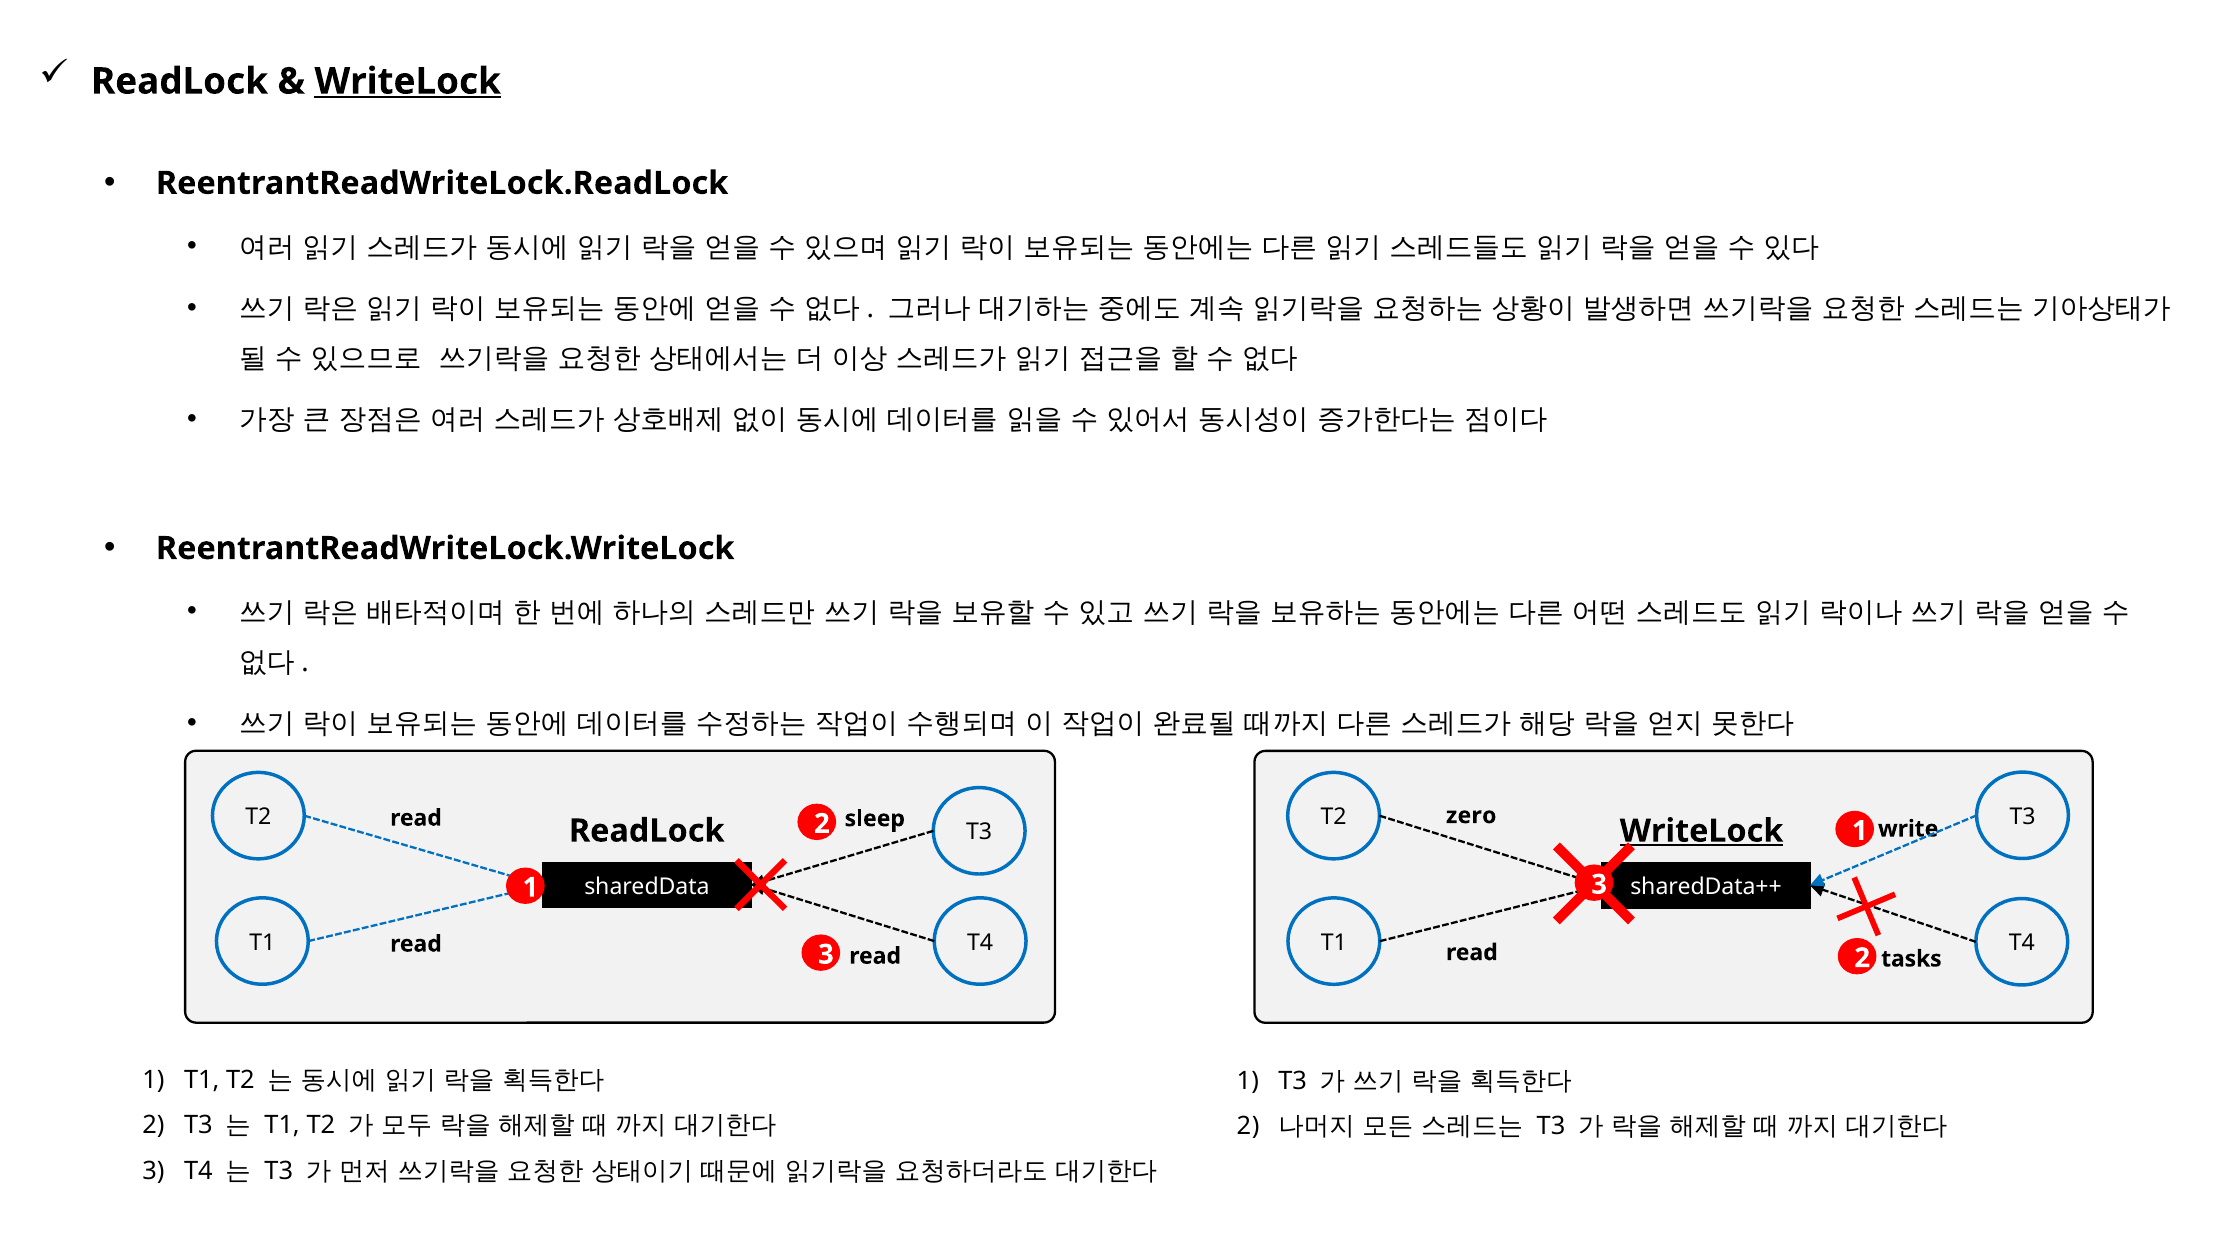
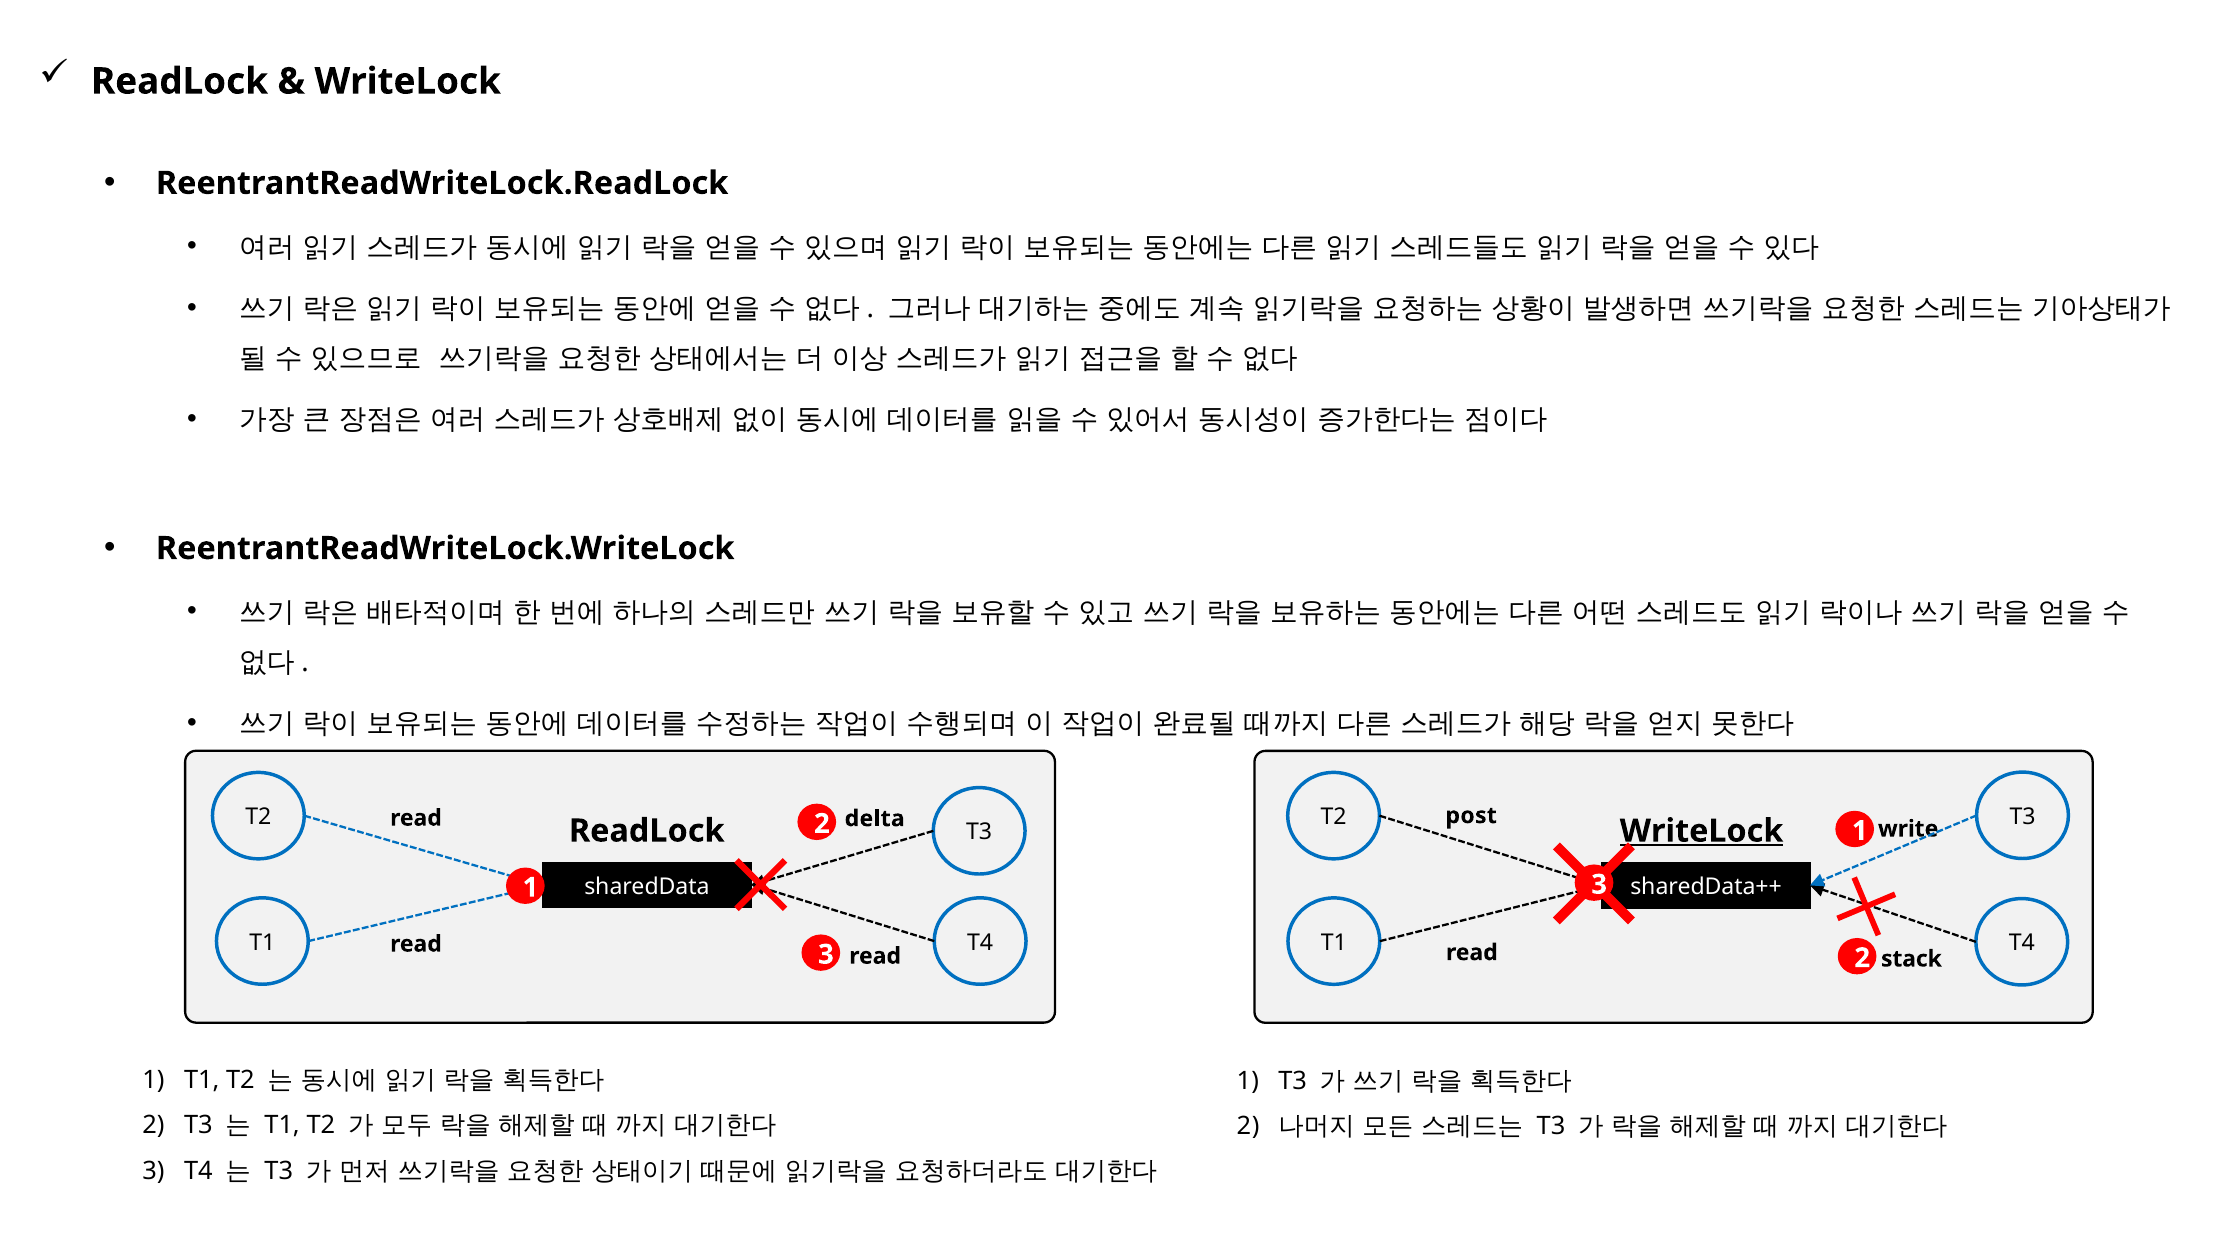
WriteLock underline: present -> none (408, 81)
zero: zero -> post (1471, 816)
sleep: sleep -> delta (875, 819)
tasks: tasks -> stack (1911, 959)
